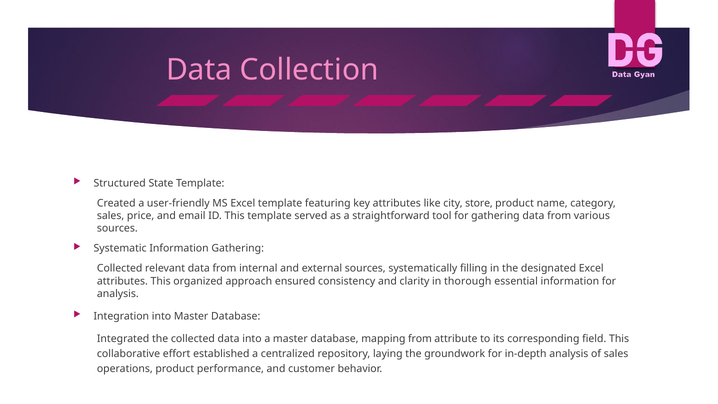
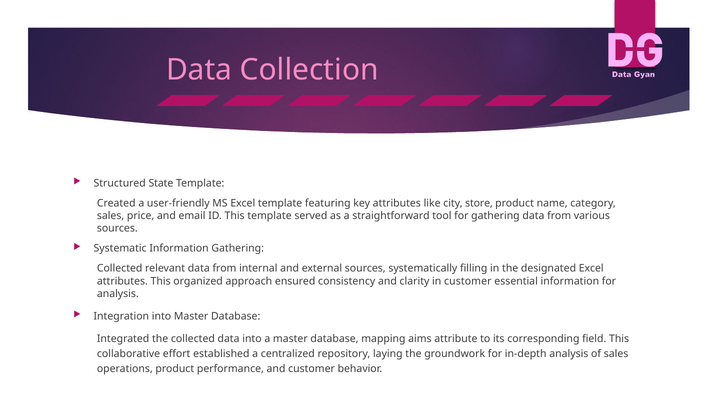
in thorough: thorough -> customer (468, 281)
mapping from: from -> aims (420, 339)
